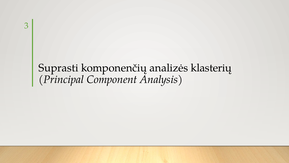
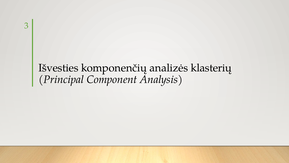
Suprasti: Suprasti -> Išvesties (59, 68)
